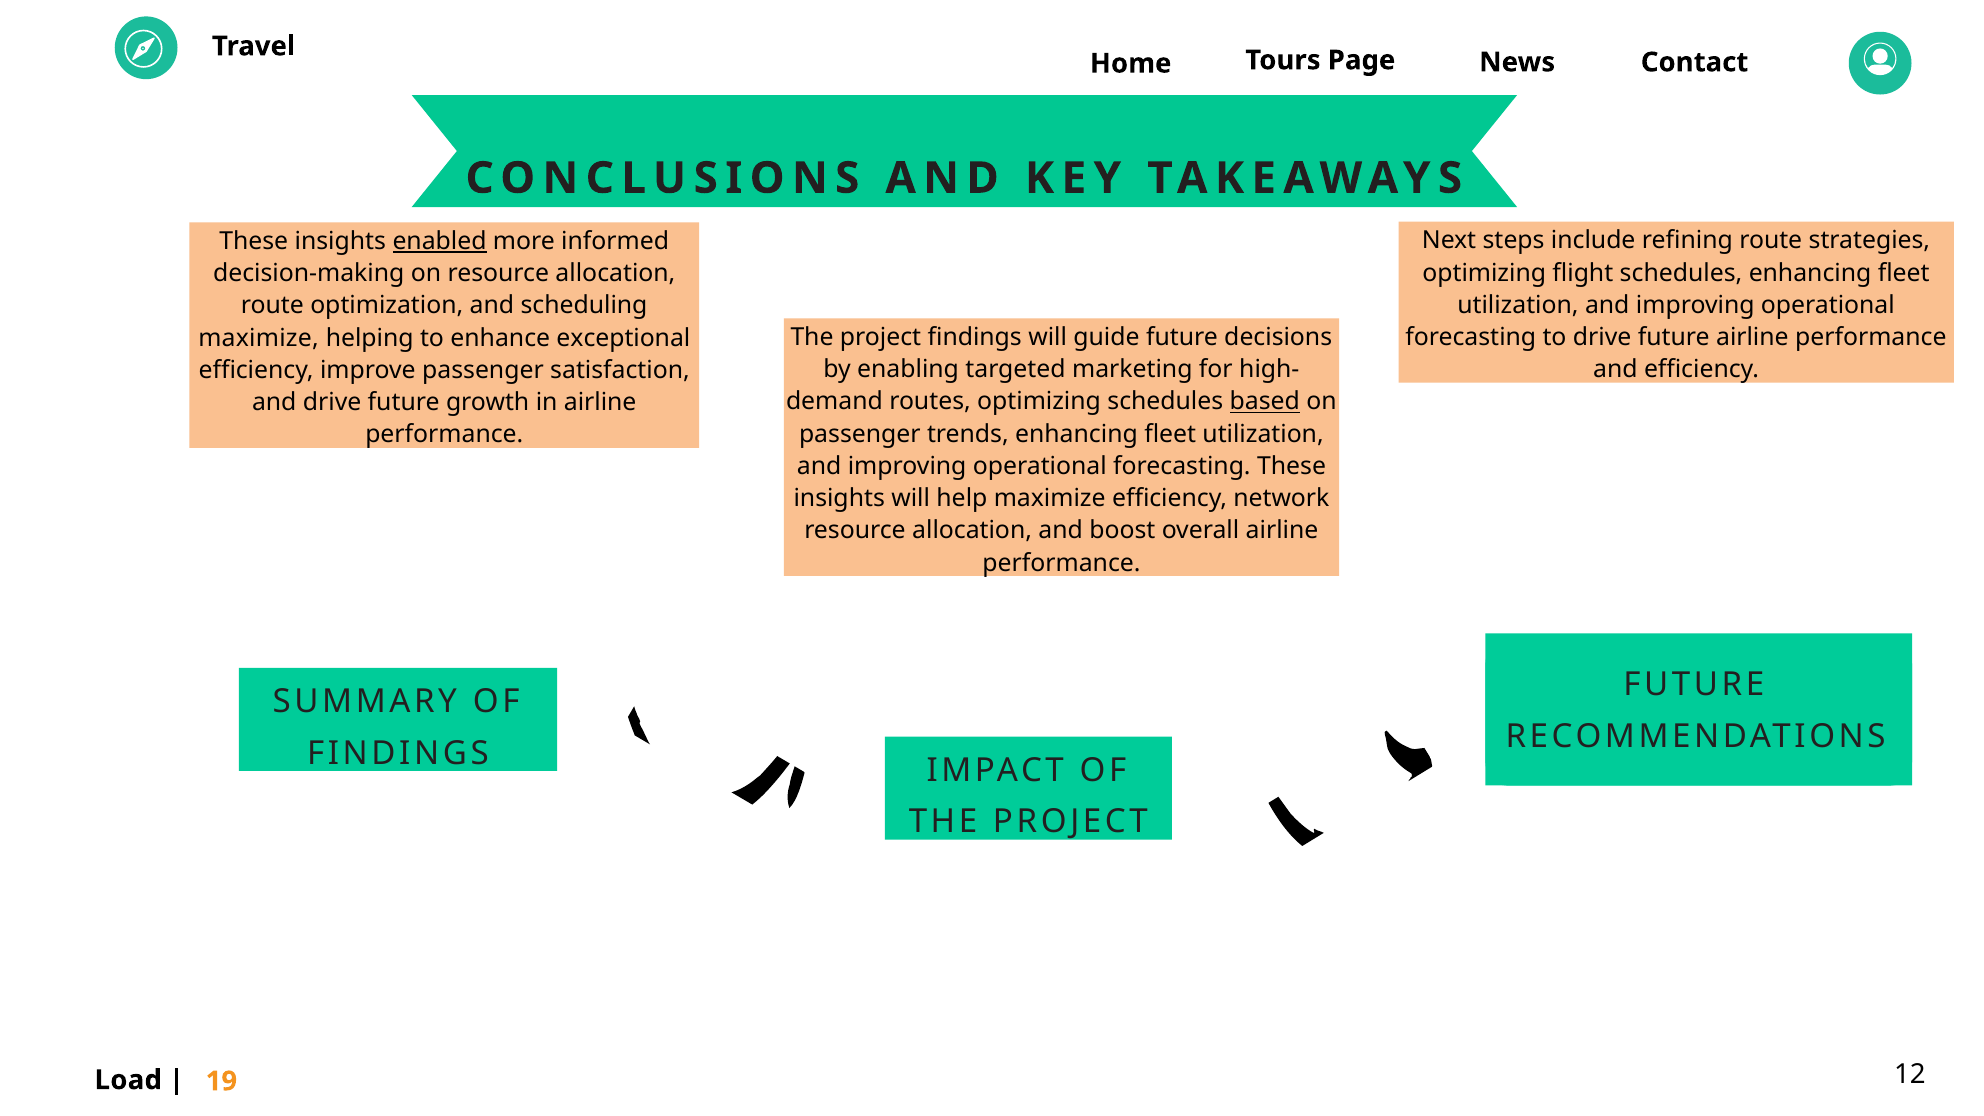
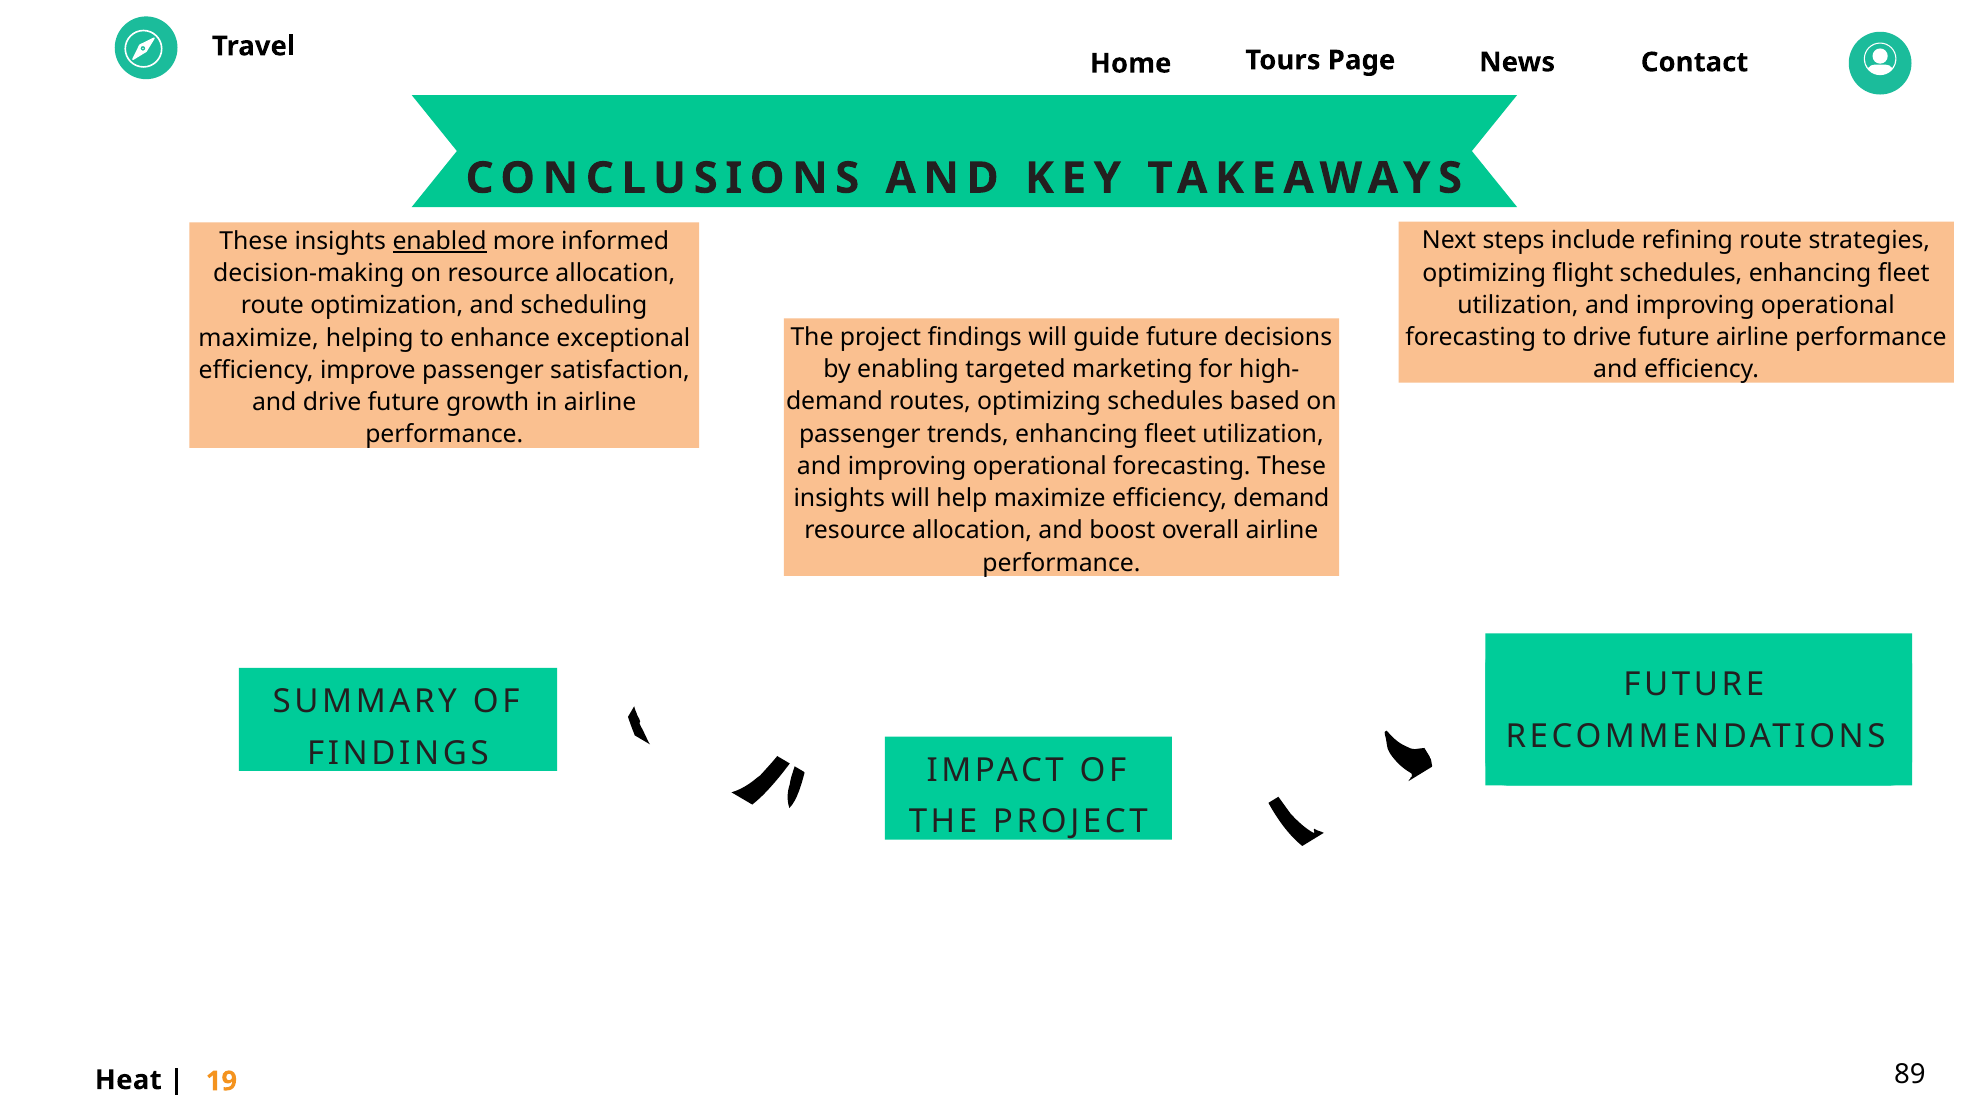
based underline: present -> none (1265, 402)
efficiency network: network -> demand (1281, 498)
Load: Load -> Heat (128, 1080)
12: 12 -> 89 (1910, 1074)
